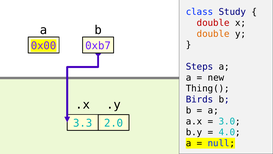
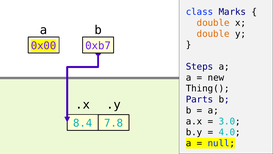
Study: Study -> Marks (232, 12)
double colour: red -> orange (213, 23)
Birds: Birds -> Parts (200, 99)
3.3: 3.3 -> 8.4 (83, 123)
2.0: 2.0 -> 7.8 (114, 123)
